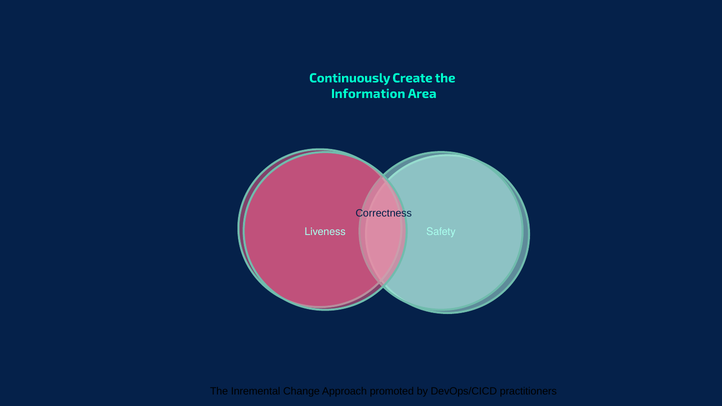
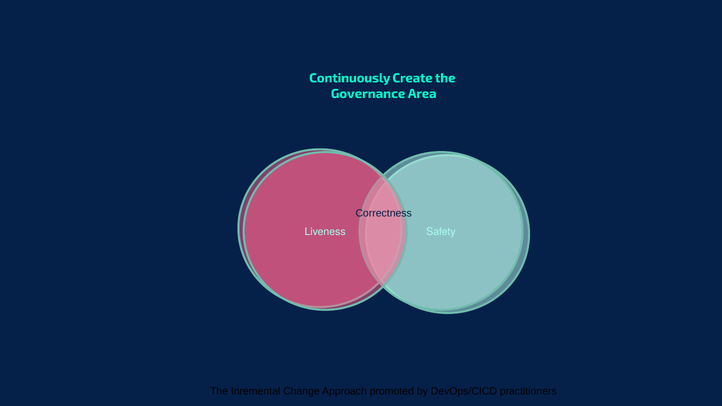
Information: Information -> Governance (368, 94)
